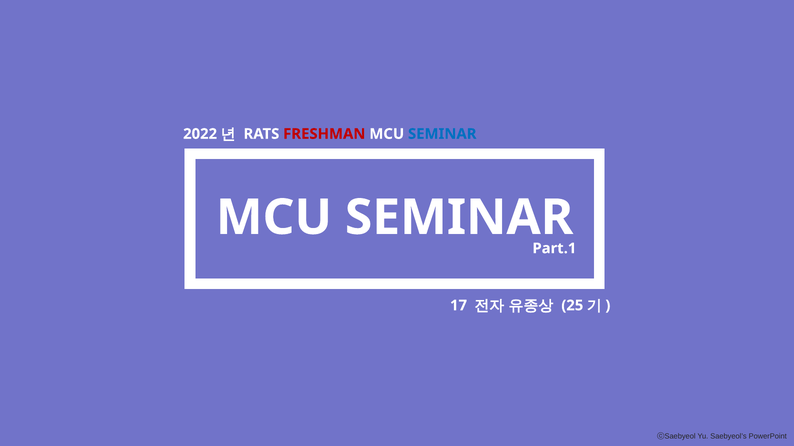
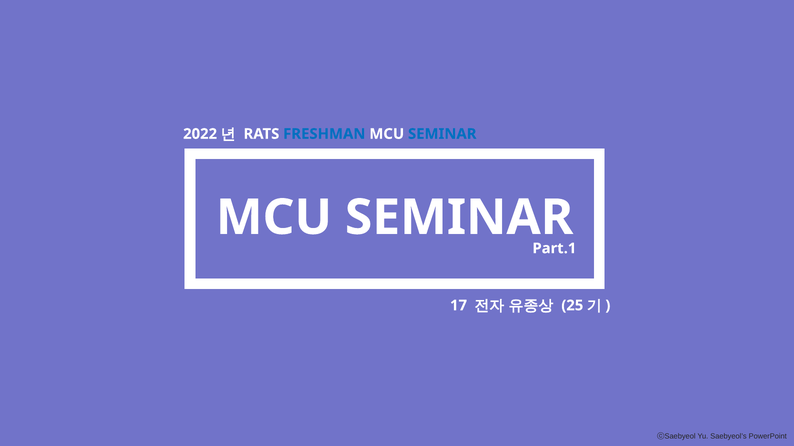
FRESHMAN colour: red -> blue (324, 134)
